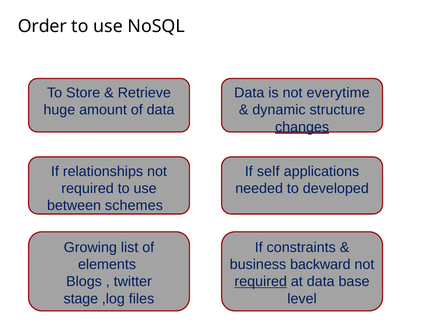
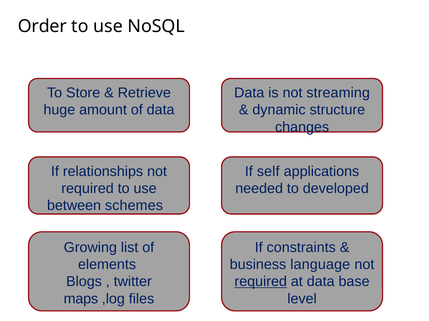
everytime: everytime -> streaming (338, 93)
changes underline: present -> none (302, 127)
backward: backward -> language (320, 265)
stage: stage -> maps (81, 299)
